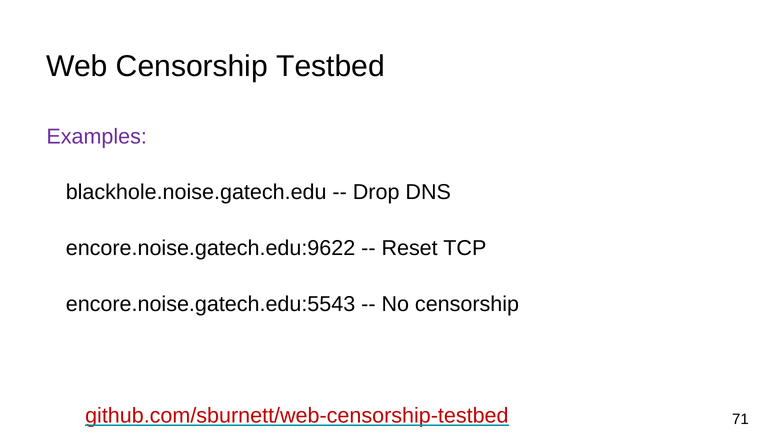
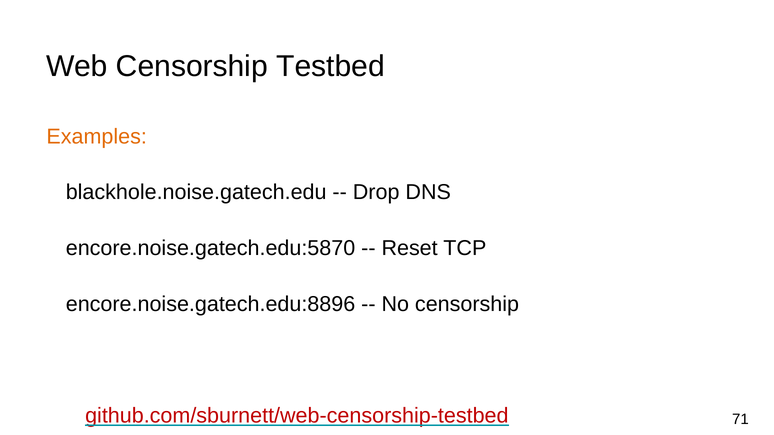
Examples colour: purple -> orange (97, 137)
encore.noise.gatech.edu:9622: encore.noise.gatech.edu:9622 -> encore.noise.gatech.edu:5870 (211, 248)
encore.noise.gatech.edu:5543: encore.noise.gatech.edu:5543 -> encore.noise.gatech.edu:8896 (211, 304)
